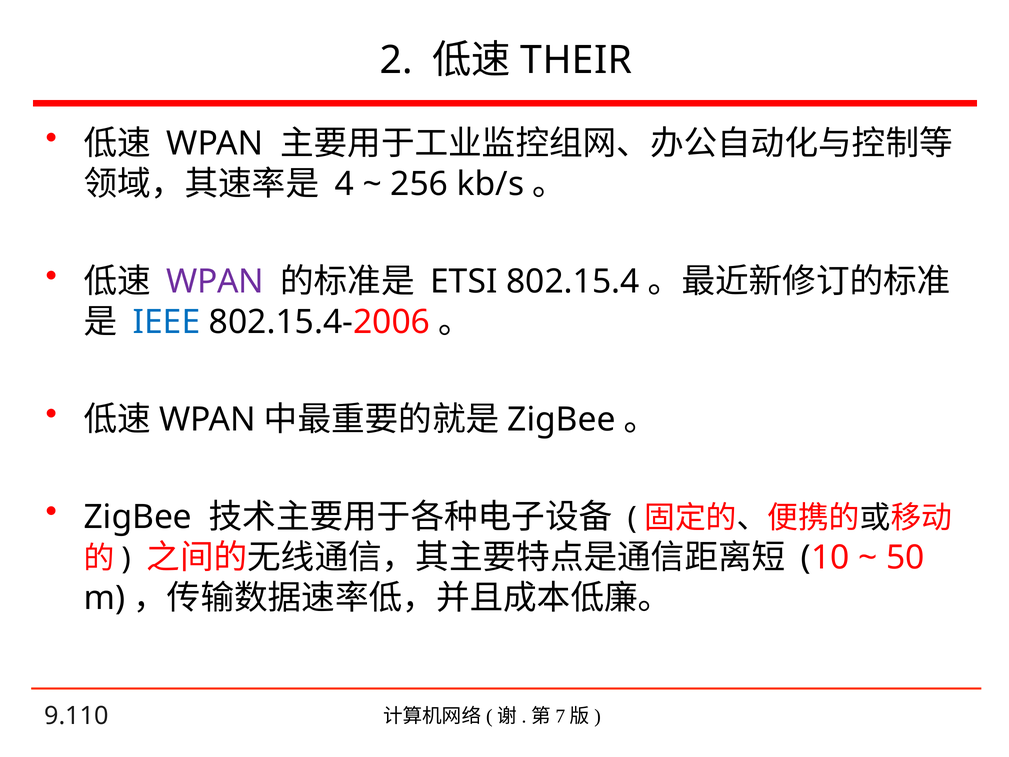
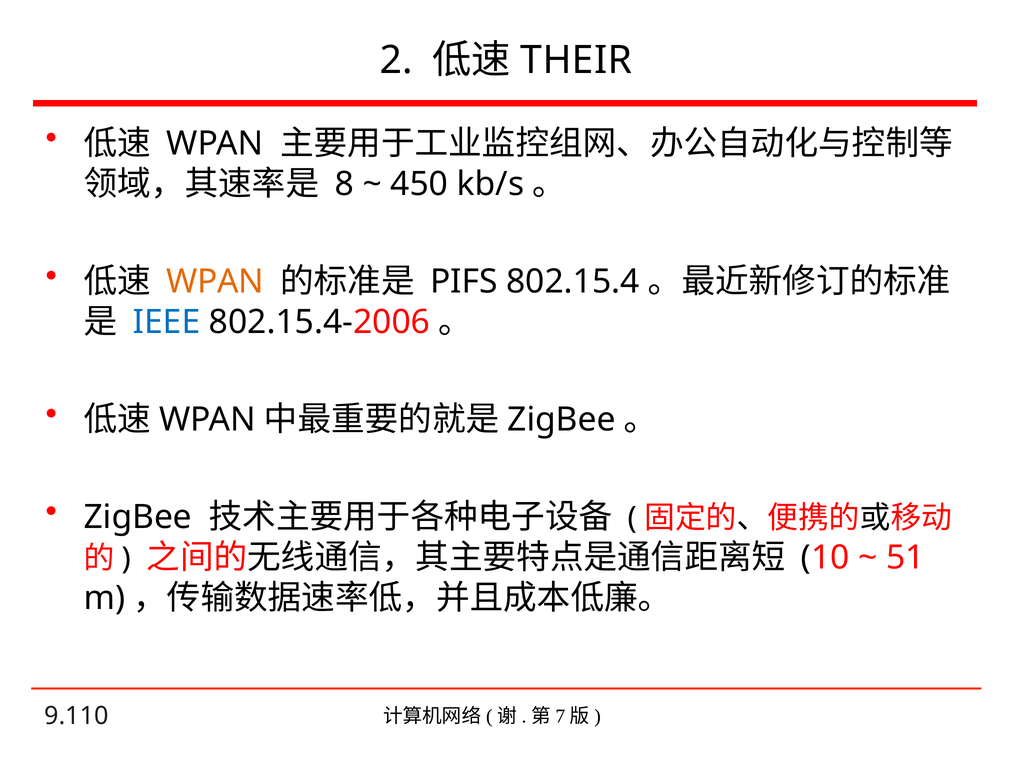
4: 4 -> 8 (344, 184)
256: 256 -> 450 (419, 184)
WPAN colour: purple -> orange (215, 282)
ETSI: ETSI -> PIFS (464, 282)
50: 50 -> 51 (905, 558)
